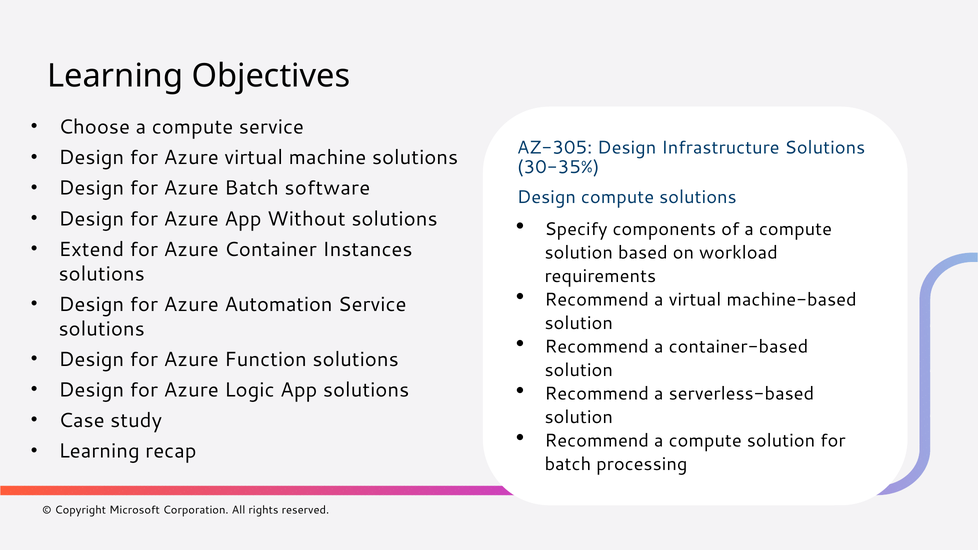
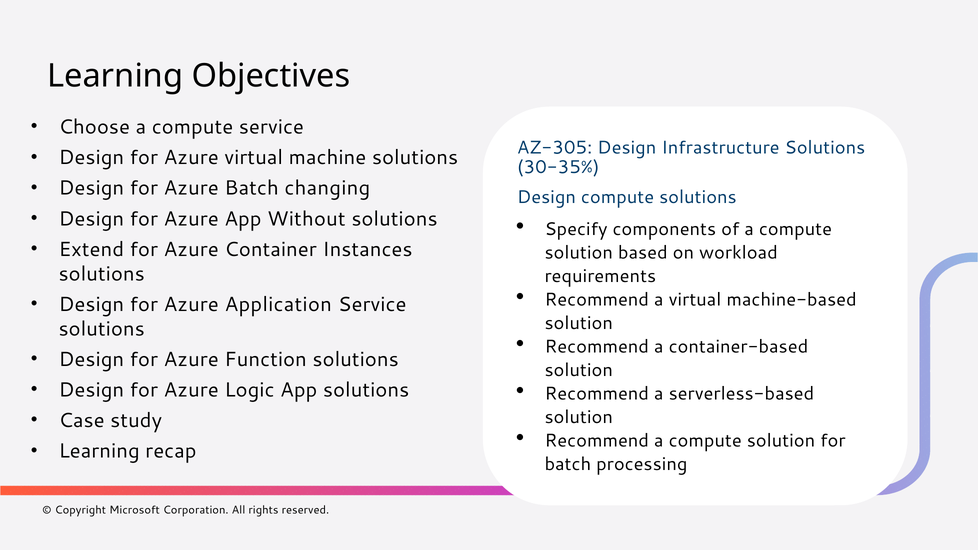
software: software -> changing (327, 188)
Automation: Automation -> Application (278, 304)
